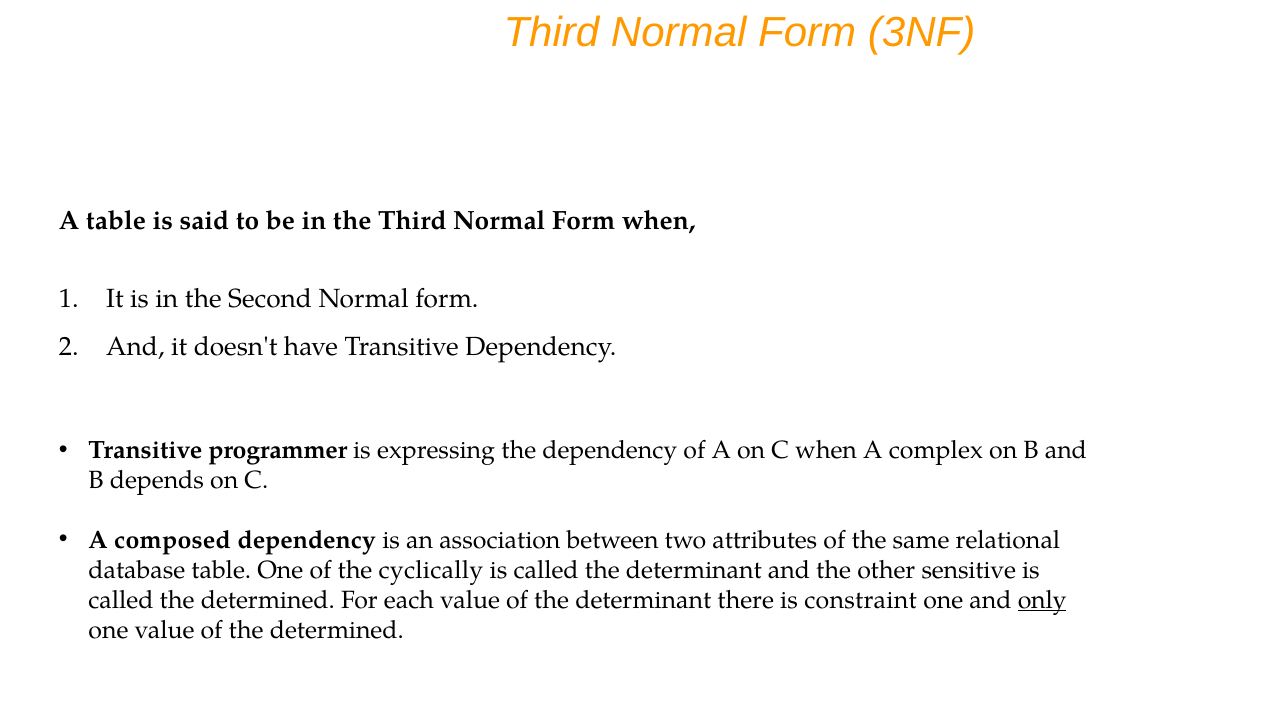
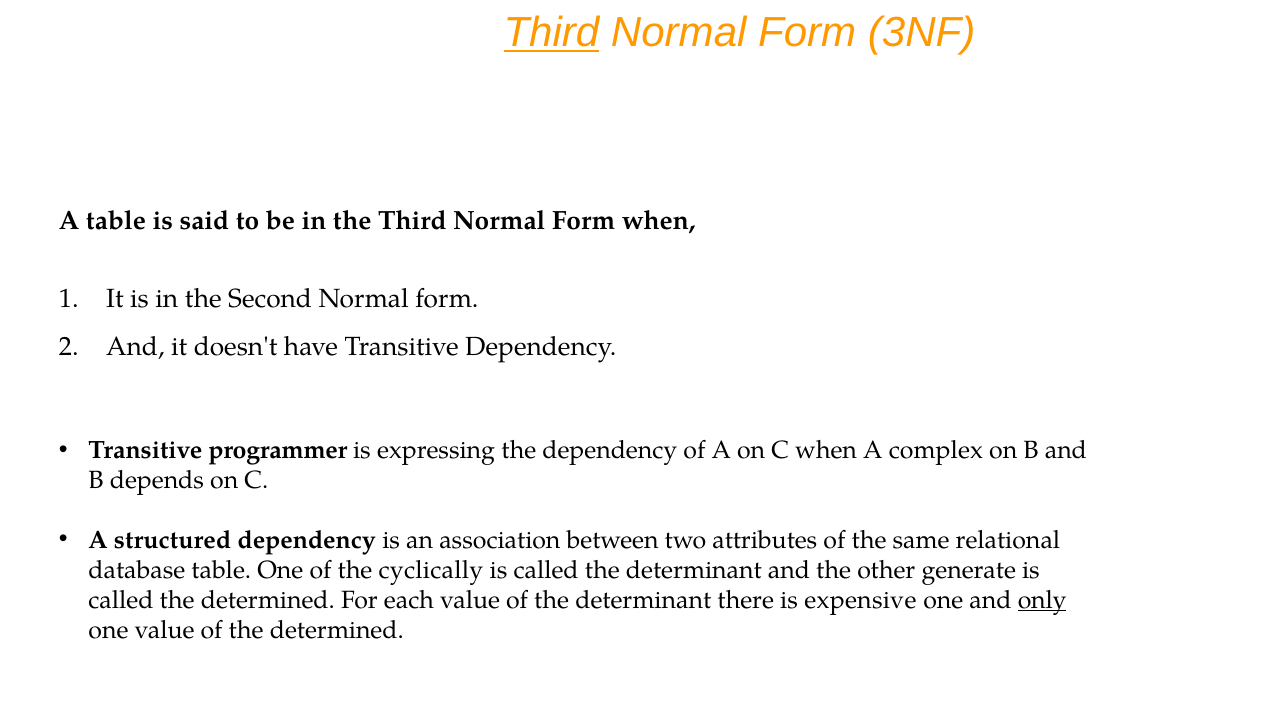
Third underline: none -> present (551, 33)
composed: composed -> structured (173, 540)
sensitive: sensitive -> generate (969, 570)
constraint: constraint -> expensive (861, 600)
